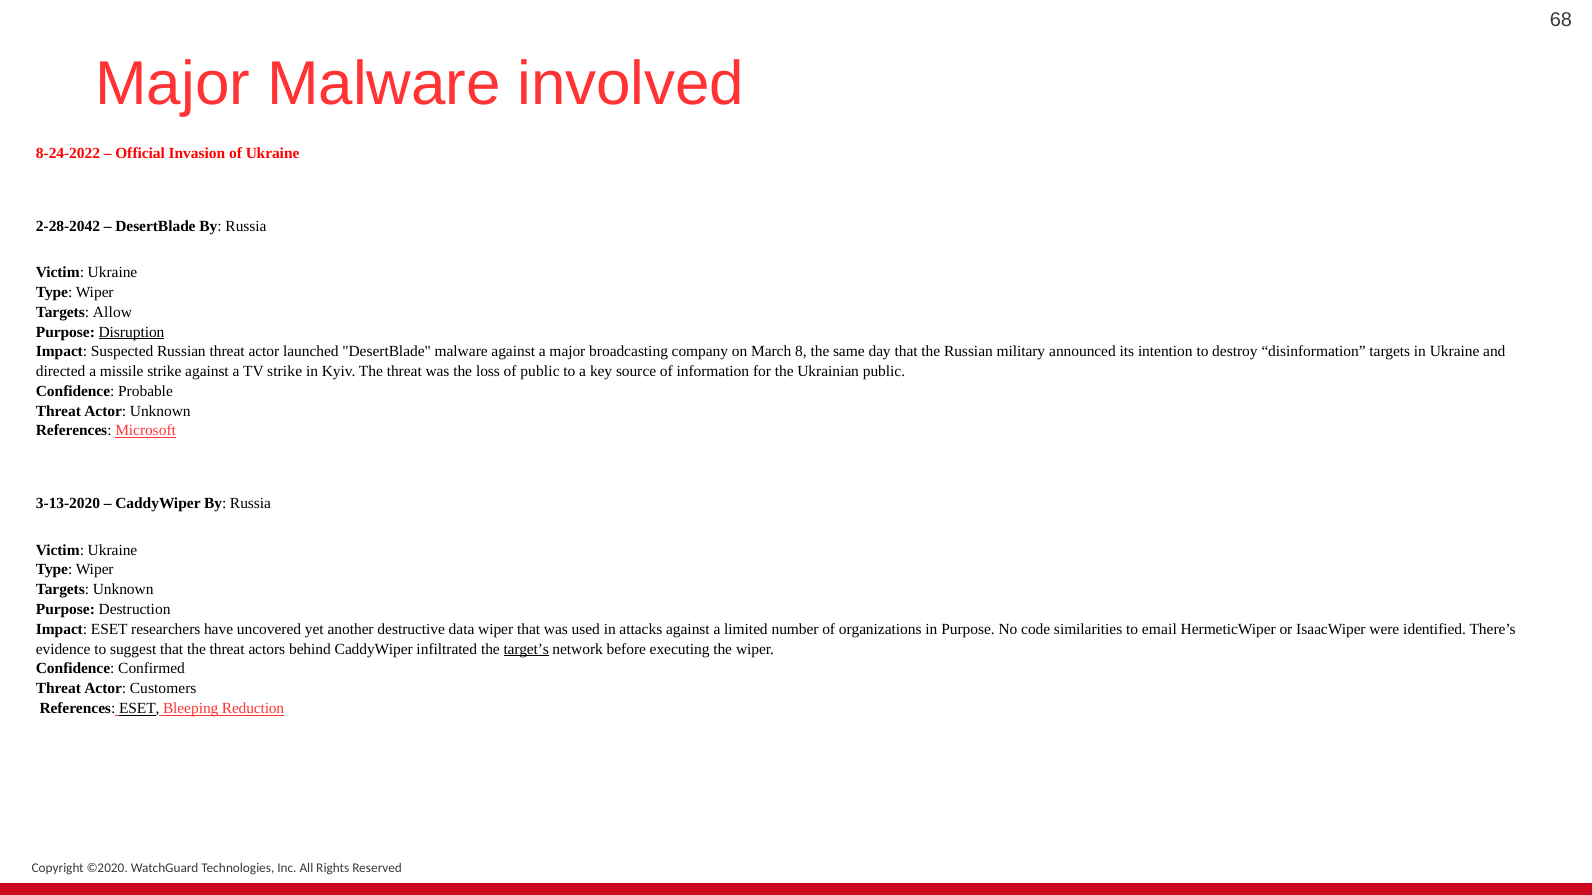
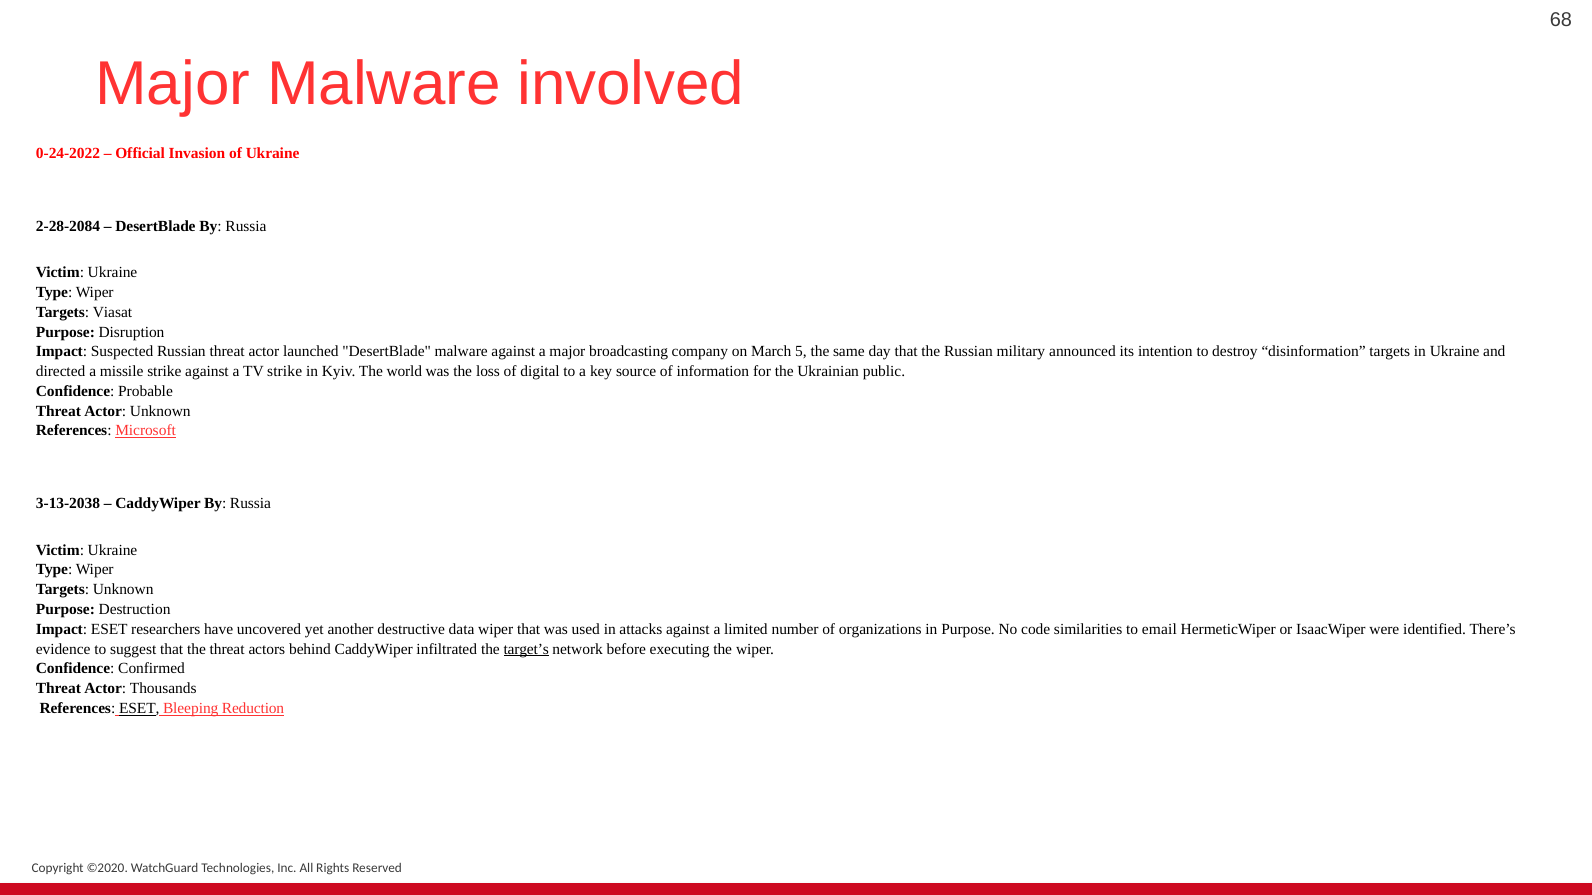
8-24-2022: 8-24-2022 -> 0-24-2022 (68, 154)
2-28-2042: 2-28-2042 -> 2-28-2084 (68, 226)
Allow: Allow -> Viasat (113, 312)
Disruption underline: present -> none (132, 332)
8: 8 -> 5 (801, 352)
Kyiv The threat: threat -> world (404, 372)
of public: public -> digital (540, 372)
3-13-2020: 3-13-2020 -> 3-13-2038 (68, 504)
Customers: Customers -> Thousands (163, 689)
